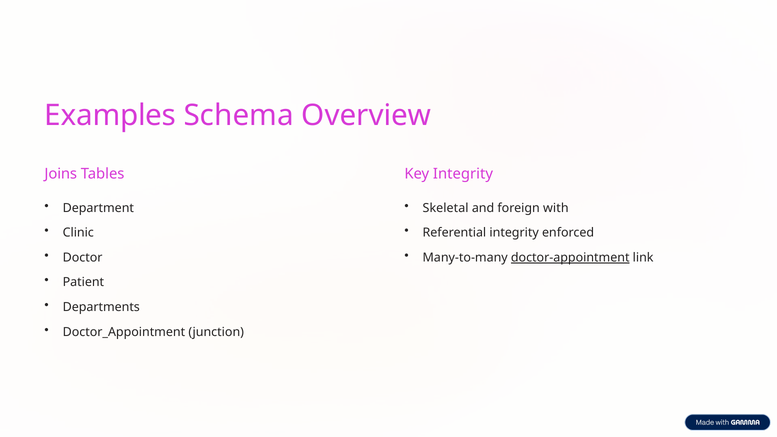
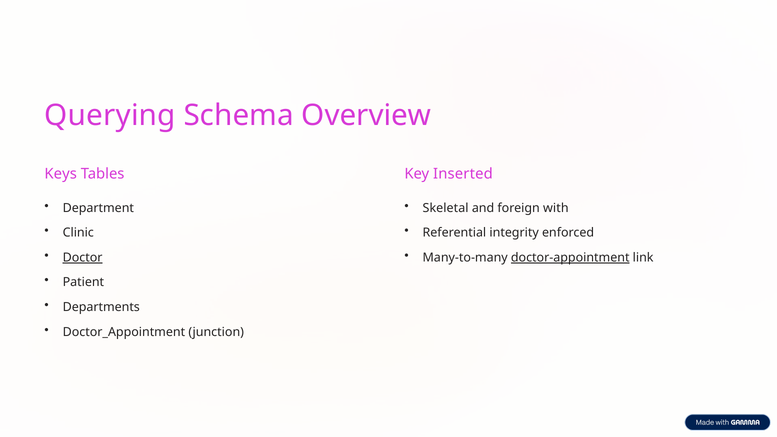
Examples: Examples -> Querying (110, 115)
Joins: Joins -> Keys (61, 174)
Key Integrity: Integrity -> Inserted (463, 174)
Doctor underline: none -> present (83, 258)
